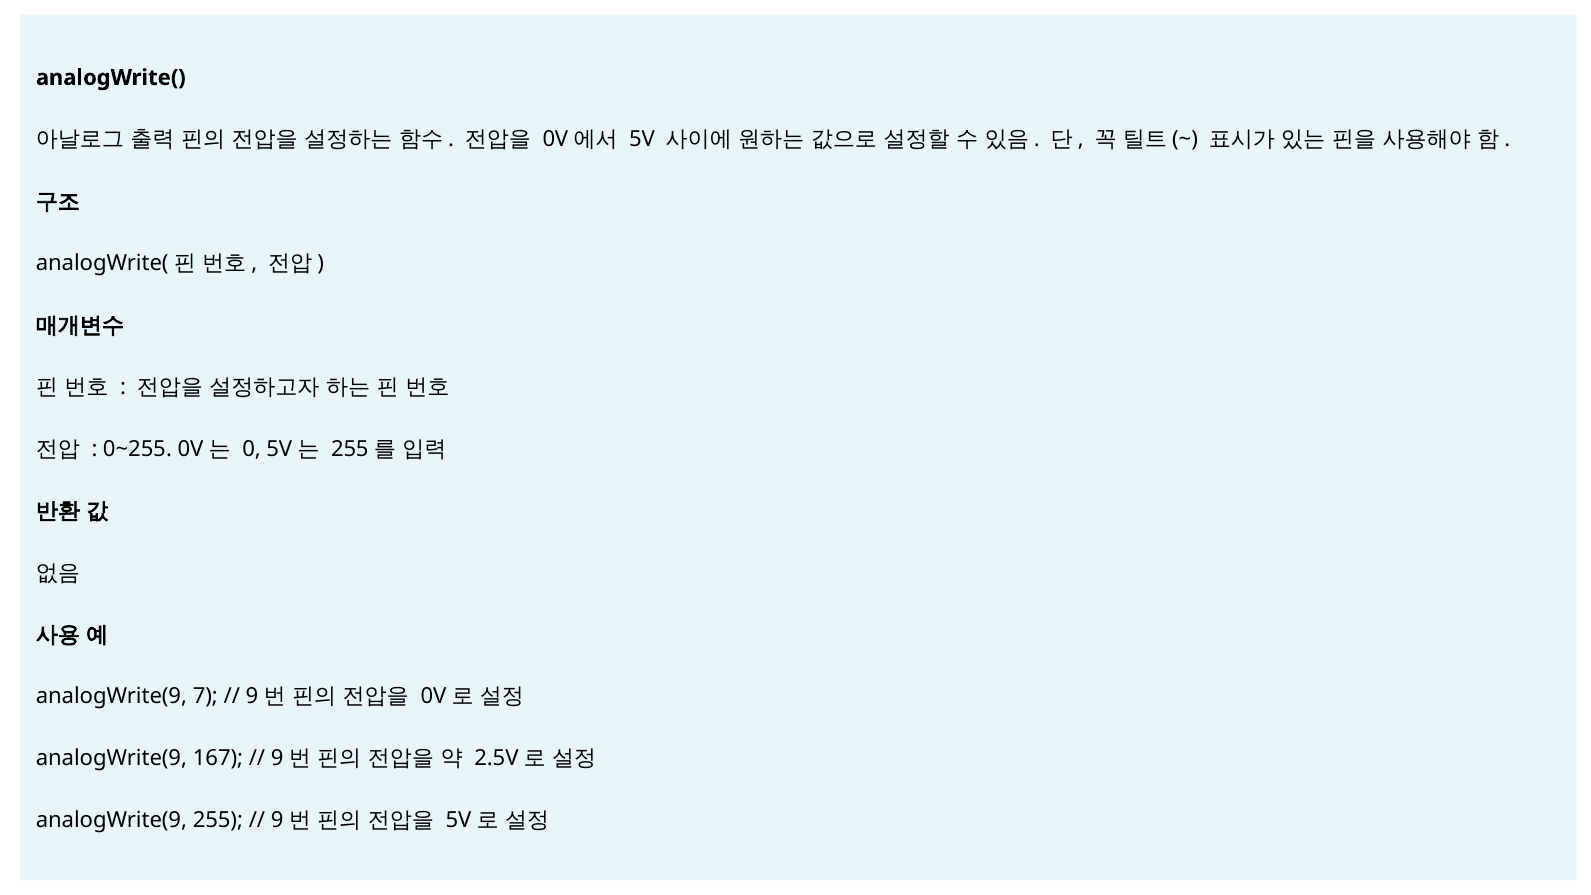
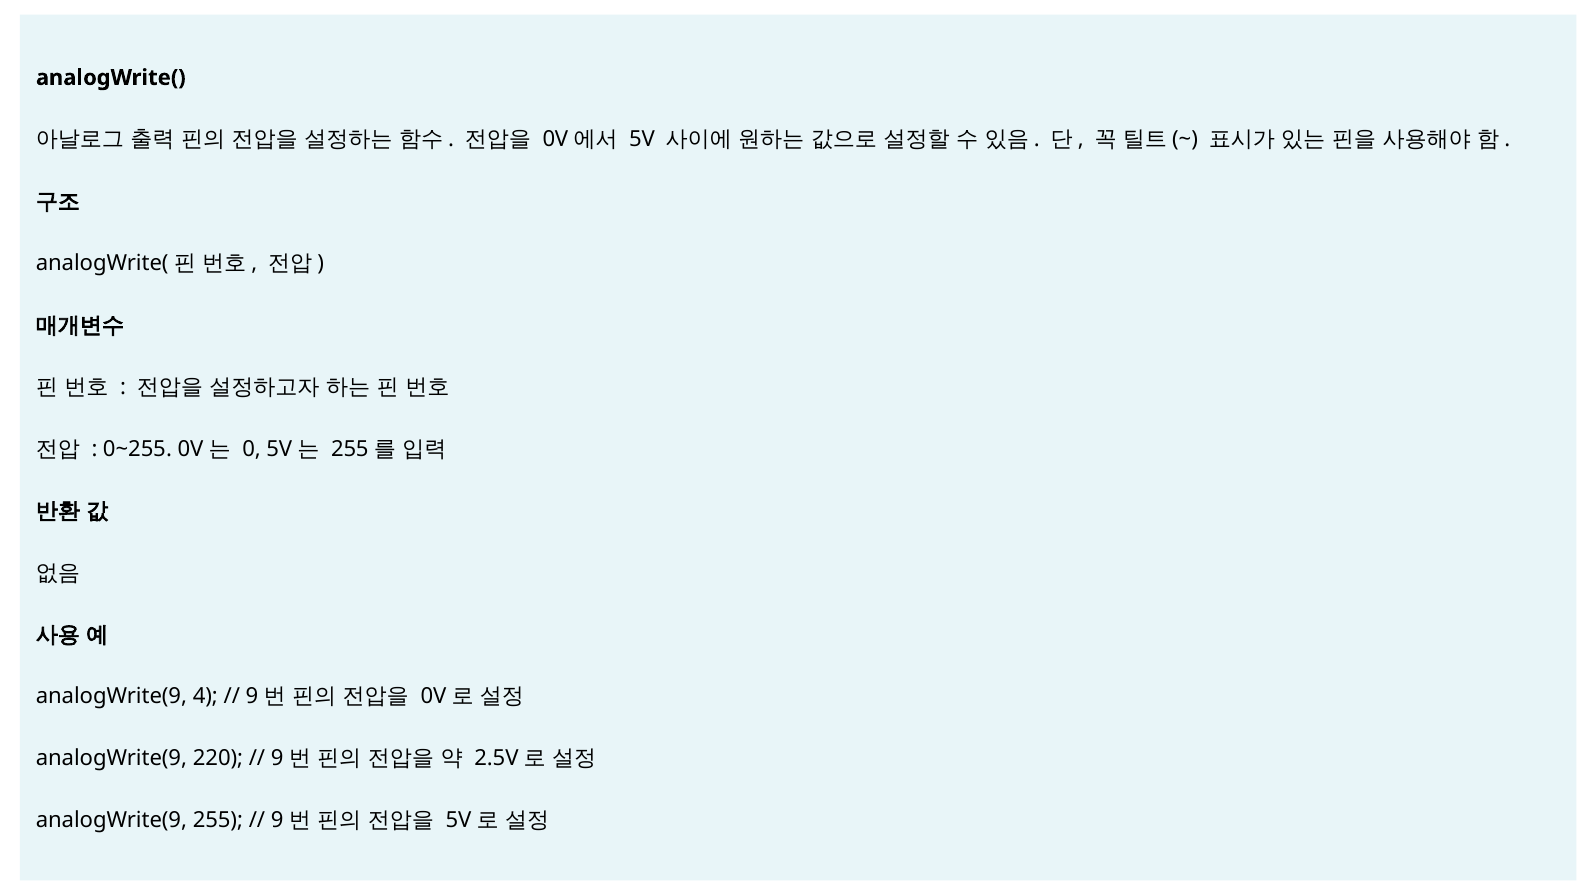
7: 7 -> 4 (205, 697)
167: 167 -> 220 (218, 758)
